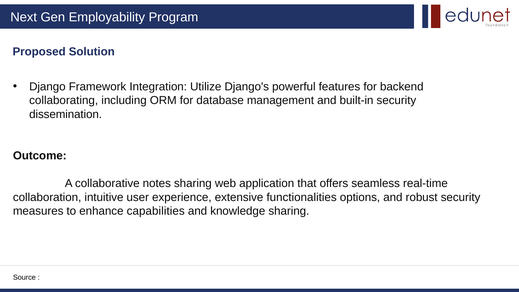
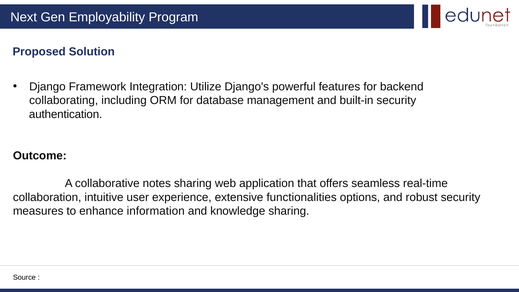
dissemination: dissemination -> authentication (66, 114)
capabilities: capabilities -> information (156, 211)
